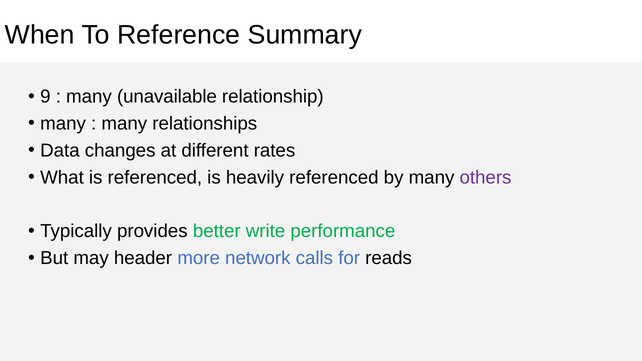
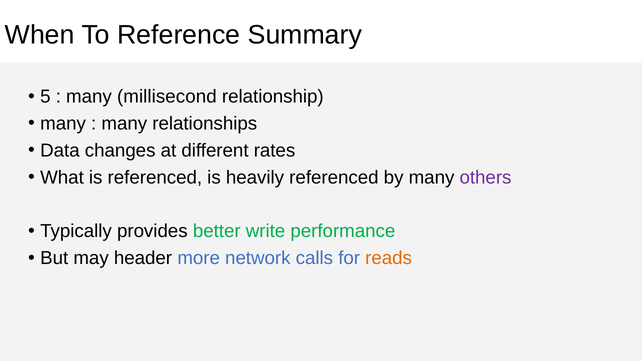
9: 9 -> 5 (45, 97)
unavailable: unavailable -> millisecond (167, 97)
reads colour: black -> orange (389, 258)
